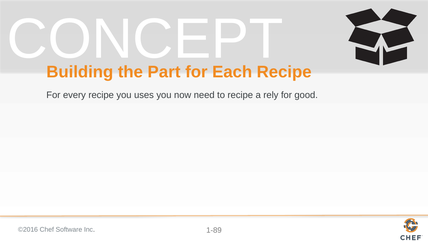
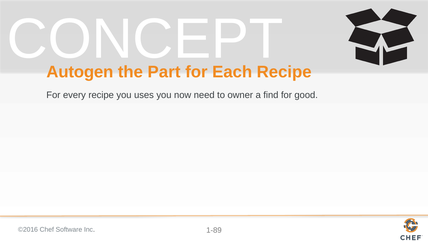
Building: Building -> Autogen (80, 72)
to recipe: recipe -> owner (240, 95)
rely: rely -> find (271, 95)
